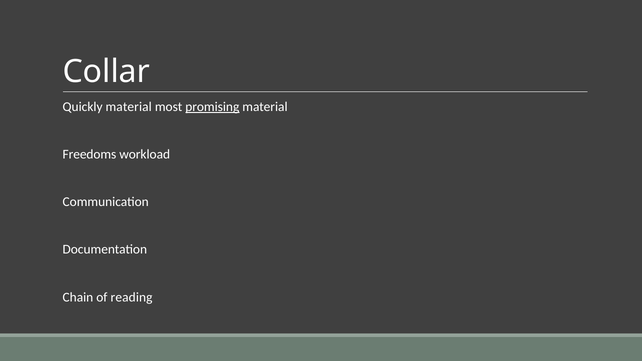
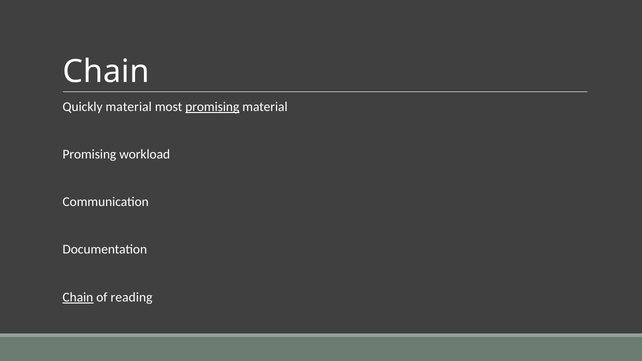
Collar: Collar -> Chain (106, 72)
Freedoms: Freedoms -> Promising (89, 154)
Chain underline: none -> present (78, 297)
